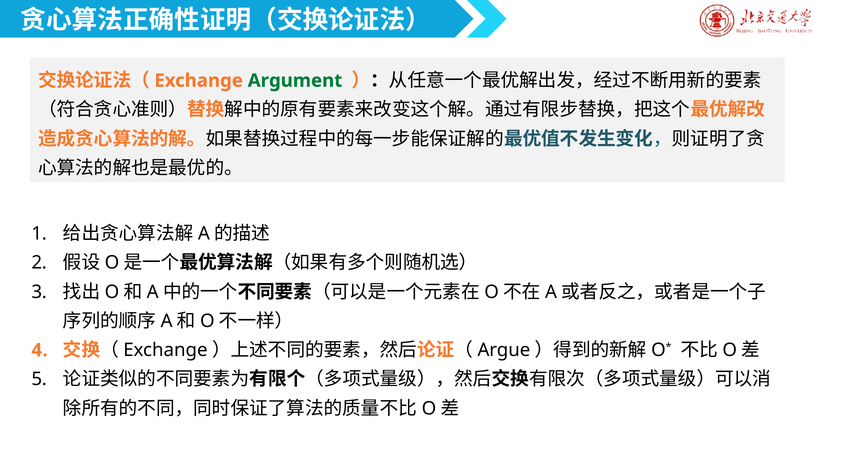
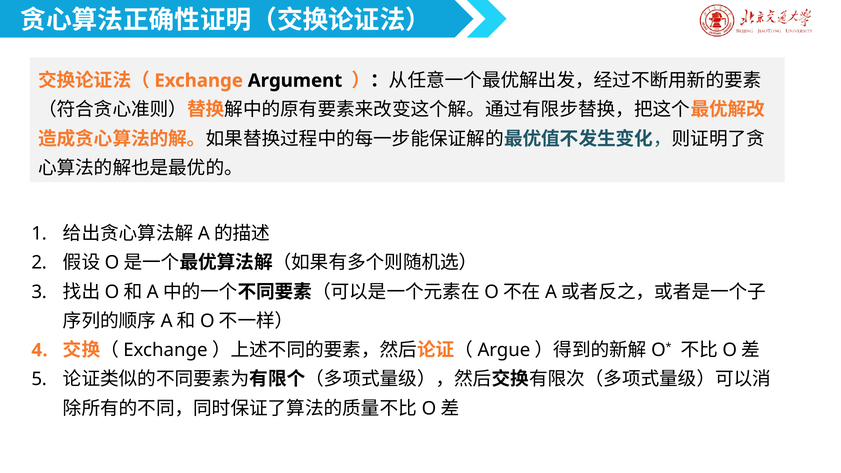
Argument colour: green -> black (295, 81)
